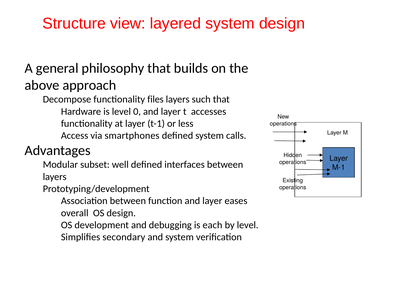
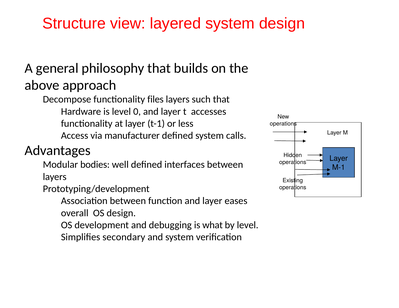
smartphones: smartphones -> manufacturer (132, 136)
subset: subset -> bodies (95, 165)
each: each -> what (213, 225)
